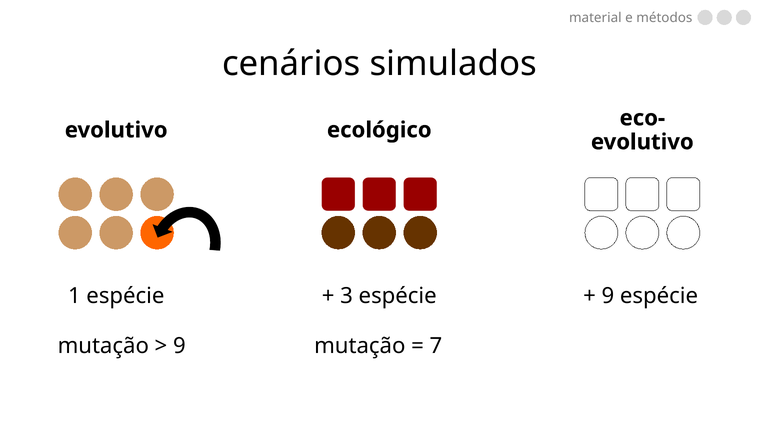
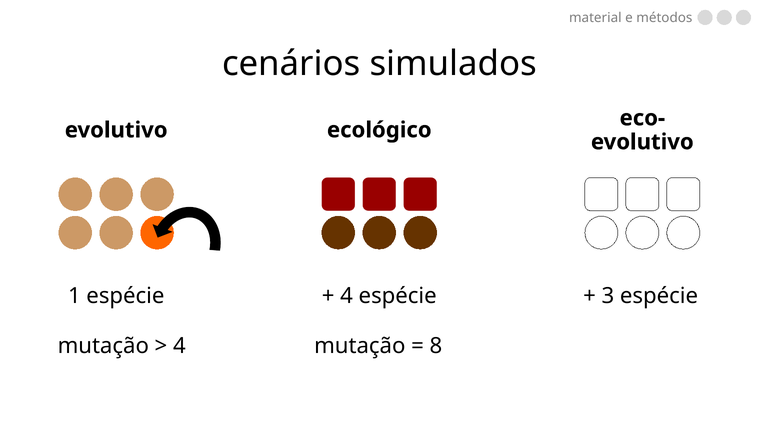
3: 3 -> 4 (347, 295)
9: 9 -> 3 (608, 295)
9: 9 -> 4 (179, 346)
7: 7 -> 8 (436, 346)
